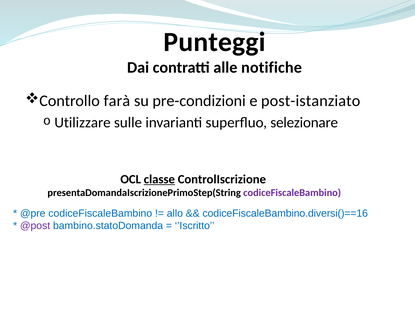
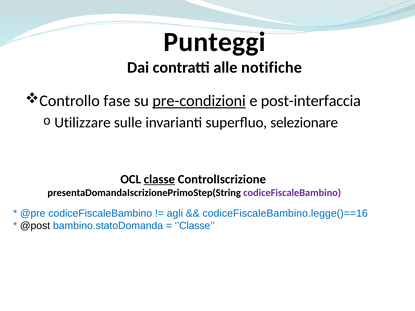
farà: farà -> fase (117, 101)
pre-condizioni underline: none -> present (199, 101)
post-istanziato: post-istanziato -> post-interfaccia (311, 101)
allo: allo -> agli (175, 214)
codiceFiscaleBambino.diversi()==16: codiceFiscaleBambino.diversi()==16 -> codiceFiscaleBambino.legge()==16 (285, 214)
@post colour: purple -> black (35, 226)
’Iscritto: ’Iscritto -> ’Classe (195, 226)
